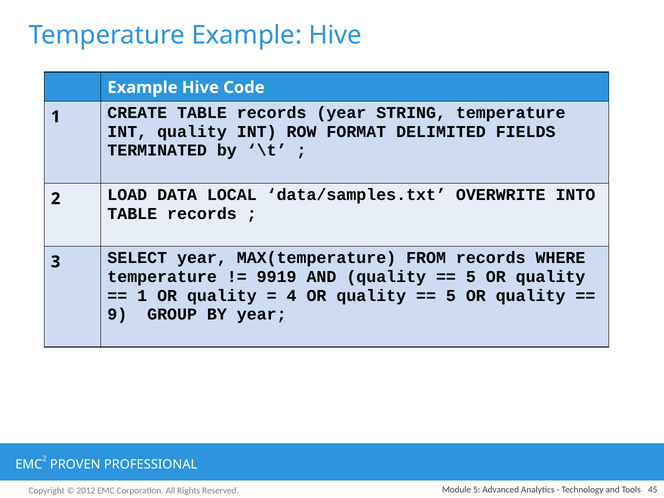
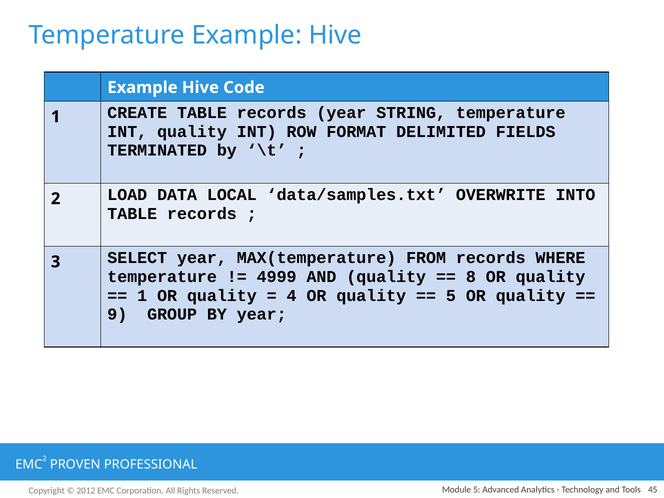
9919: 9919 -> 4999 (277, 277)
5: 5 -> 8 (471, 277)
